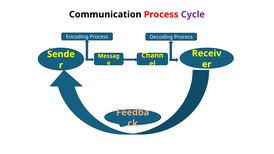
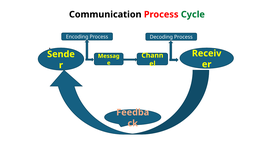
Cycle colour: purple -> green (193, 14)
